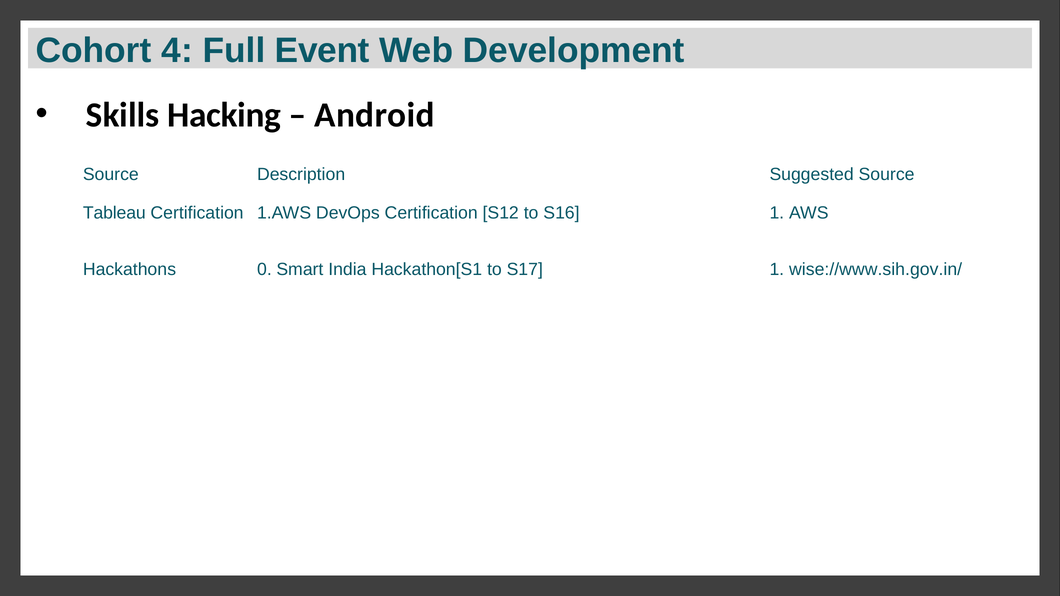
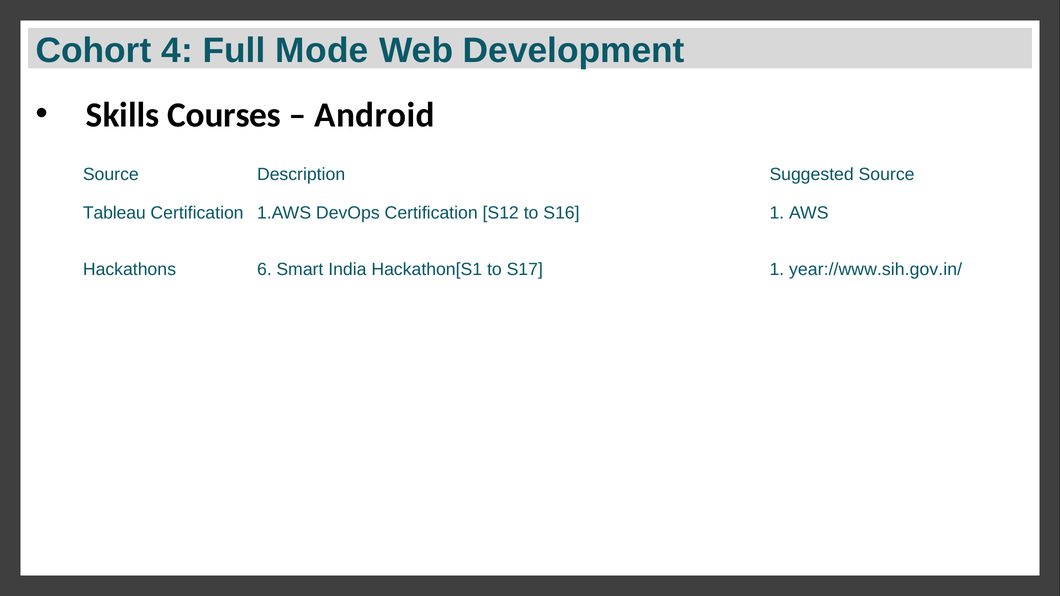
Event: Event -> Mode (322, 51)
Hacking: Hacking -> Courses (224, 115)
0: 0 -> 6 (264, 269)
wise://www.sih.gov.in/: wise://www.sih.gov.in/ -> year://www.sih.gov.in/ (876, 269)
